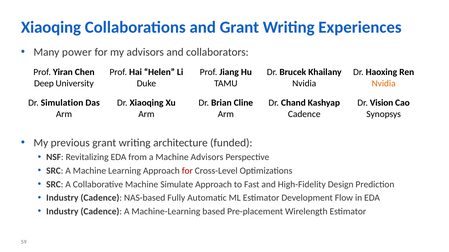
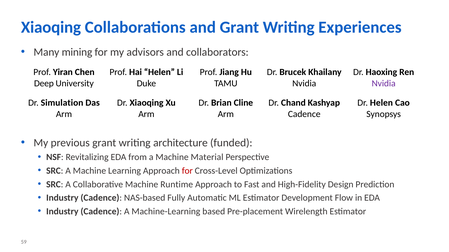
power: power -> mining (77, 52)
Nvidia colour: orange -> purple (384, 84)
Dr Vision: Vision -> Helen (381, 103)
Machine Advisors: Advisors -> Material (207, 158)
Simulate: Simulate -> Runtime (177, 185)
